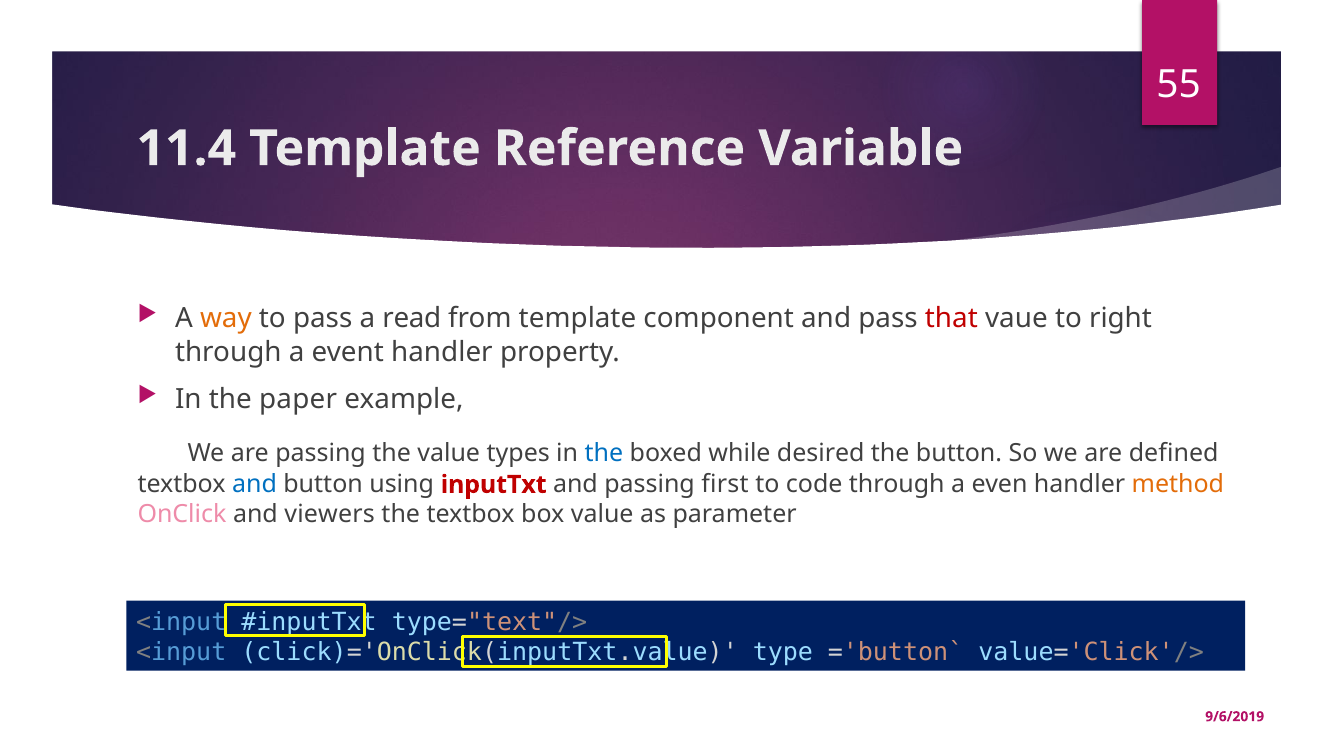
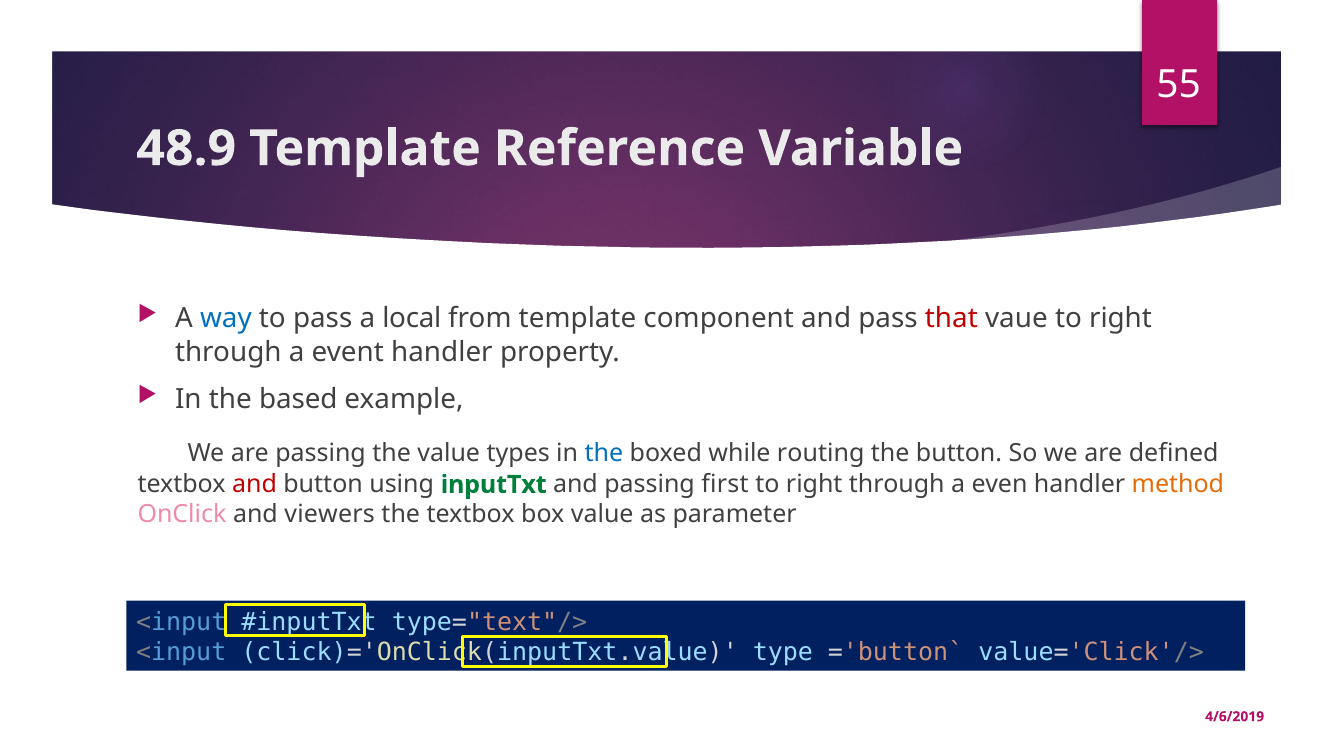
11.4: 11.4 -> 48.9 (186, 149)
way colour: orange -> blue (226, 319)
read: read -> local (412, 319)
paper: paper -> based (298, 399)
desired: desired -> routing (821, 453)
and colour: blue -> red (254, 485)
inputTxt colour: red -> green (494, 485)
code: code -> right (814, 485)
9/6/2019: 9/6/2019 -> 4/6/2019 (1235, 717)
